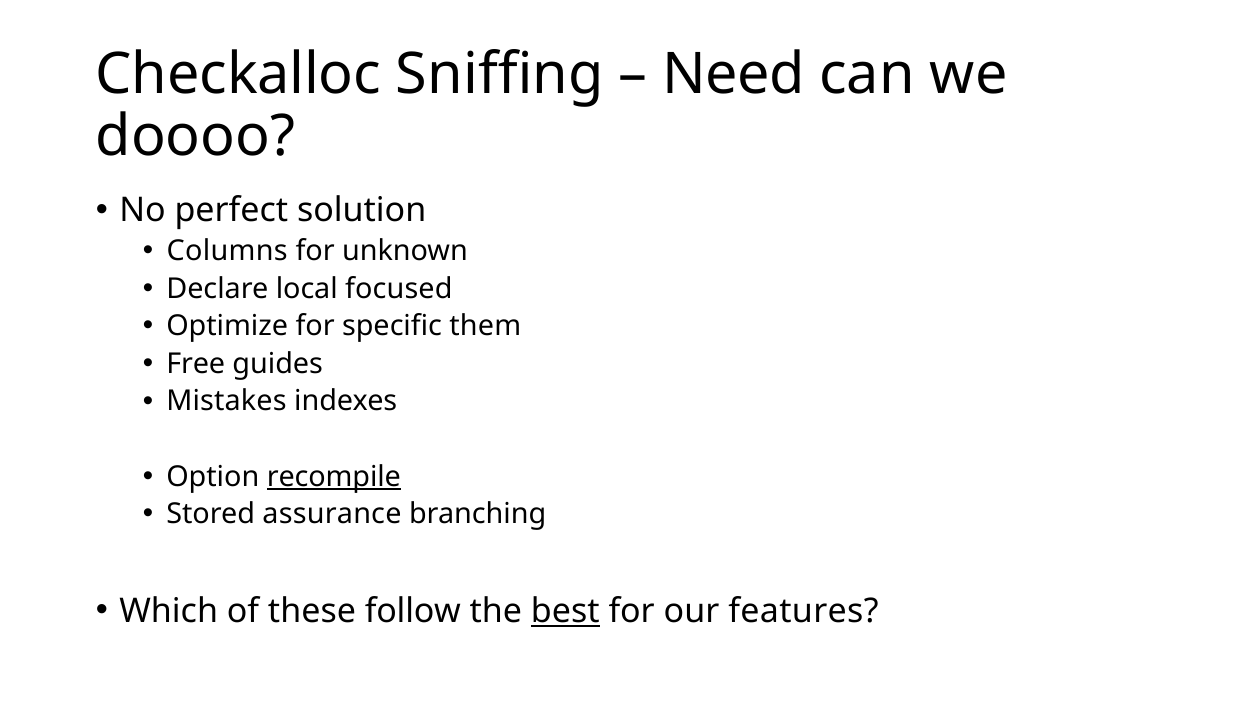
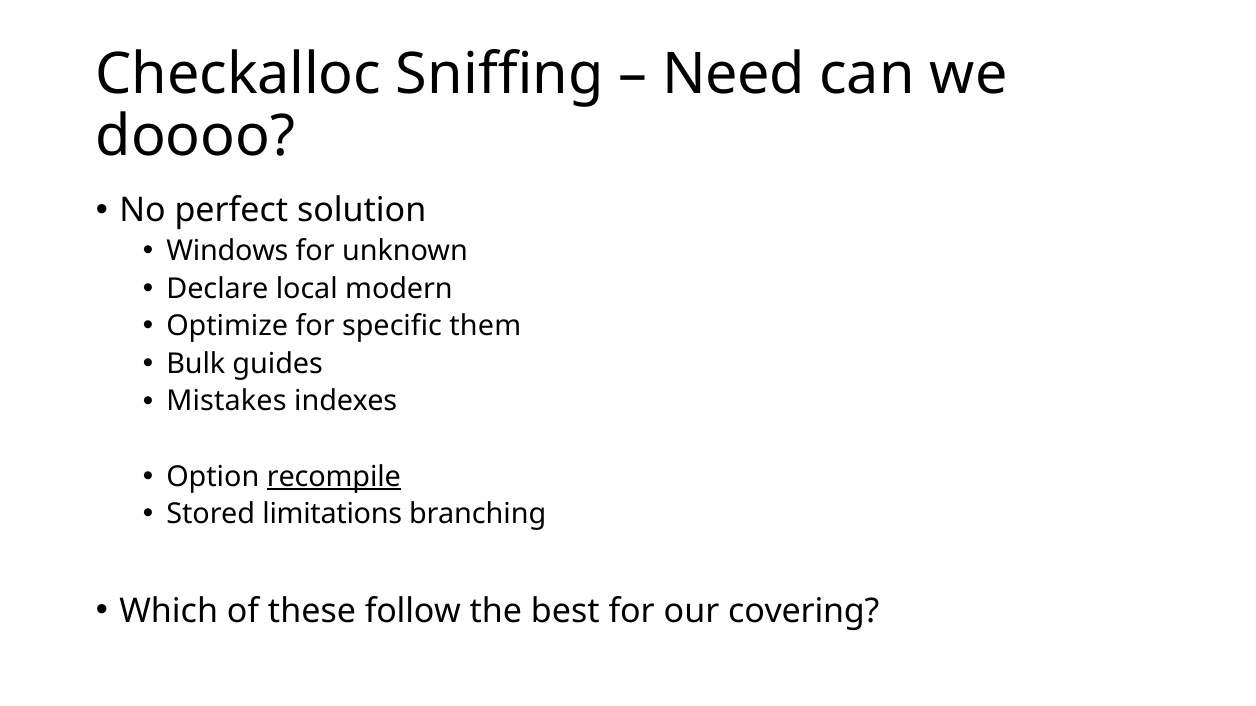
Columns: Columns -> Windows (227, 251)
focused: focused -> modern (399, 289)
Free: Free -> Bulk (196, 364)
assurance: assurance -> limitations (332, 515)
best underline: present -> none (565, 611)
features: features -> covering (804, 611)
